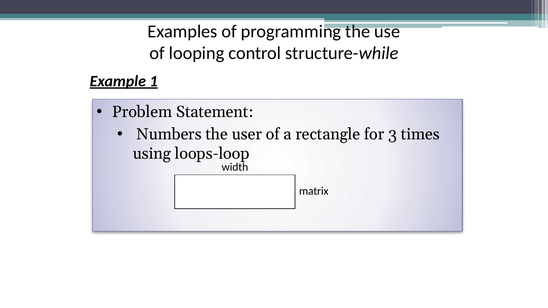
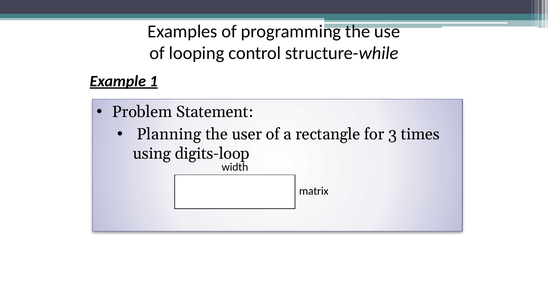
Numbers: Numbers -> Planning (169, 134)
loops-loop: loops-loop -> digits-loop (212, 154)
